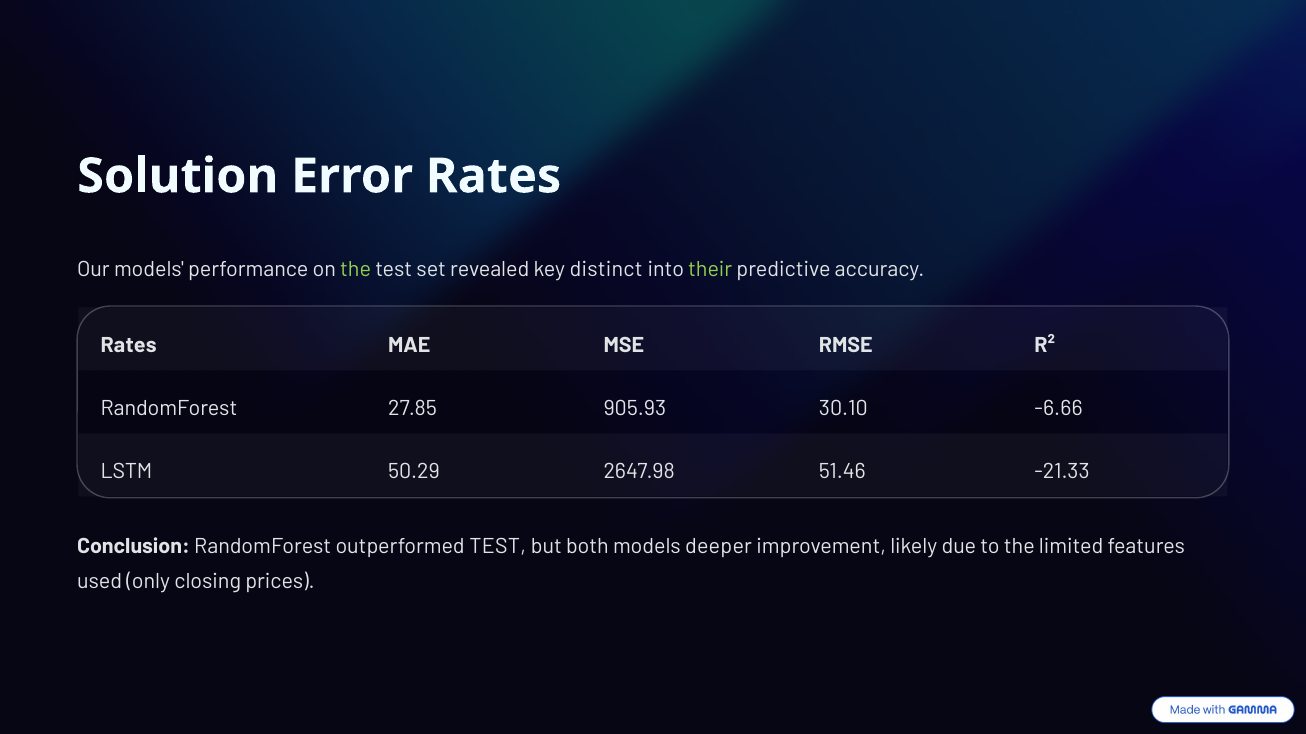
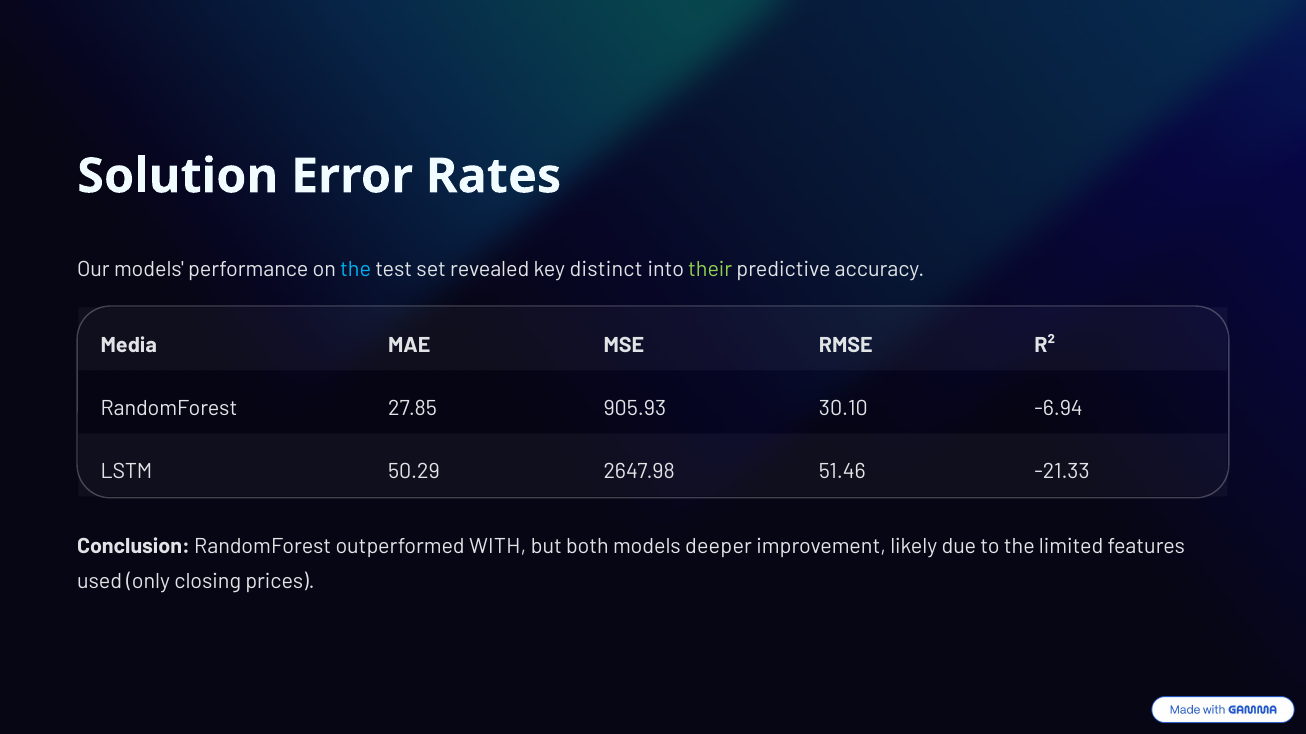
the colour: light green -> light blue (356, 270)
Rates: Rates -> Media (129, 345)
-6.66: -6.66 -> -6.94 (1059, 408)
outperformed TEST: TEST -> WITH (498, 547)
